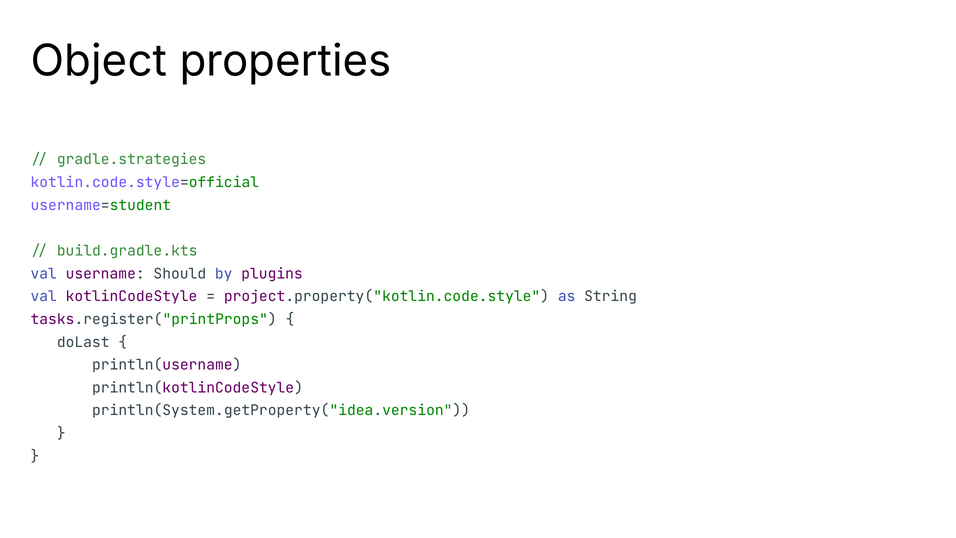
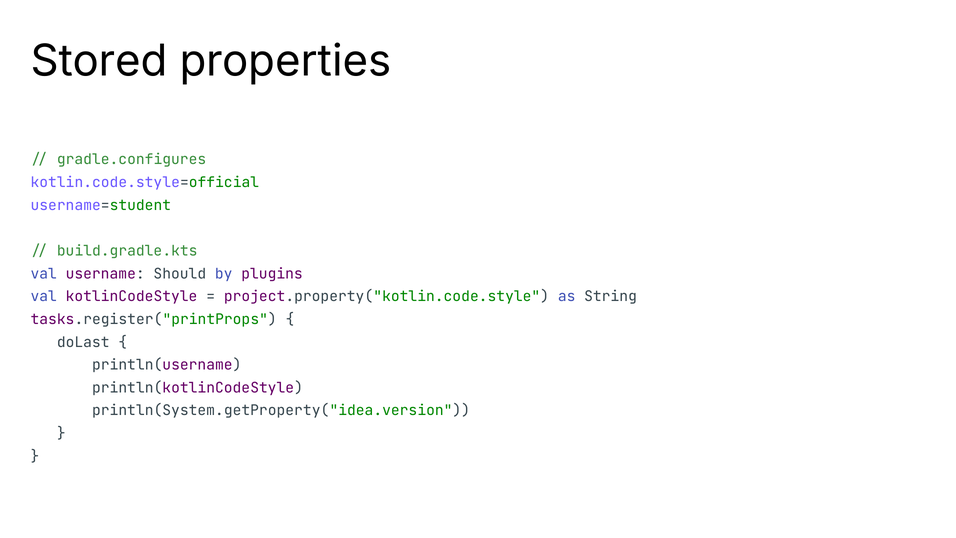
Object: Object -> Stored (99, 61)
gradle.strategies: gradle.strategies -> gradle.configures (132, 160)
